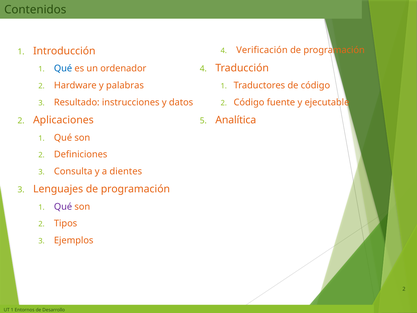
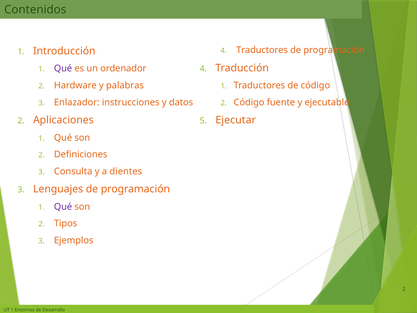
Verificación: Verificación -> Traductores (262, 50)
Qué colour: blue -> purple (63, 69)
Resultado: Resultado -> Enlazador (77, 102)
Analítica: Analítica -> Ejecutar (236, 120)
